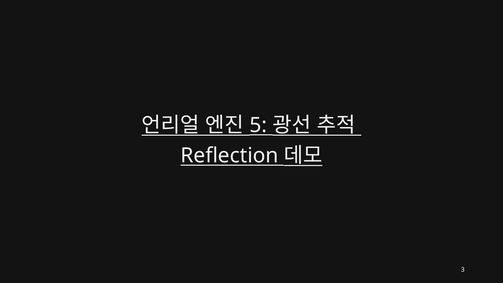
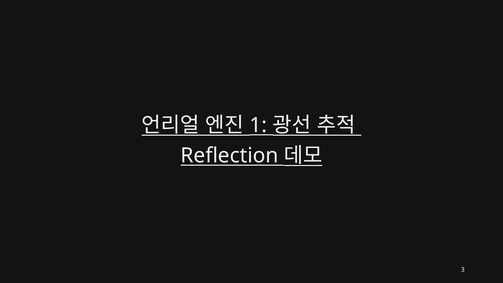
5: 5 -> 1 (258, 125)
